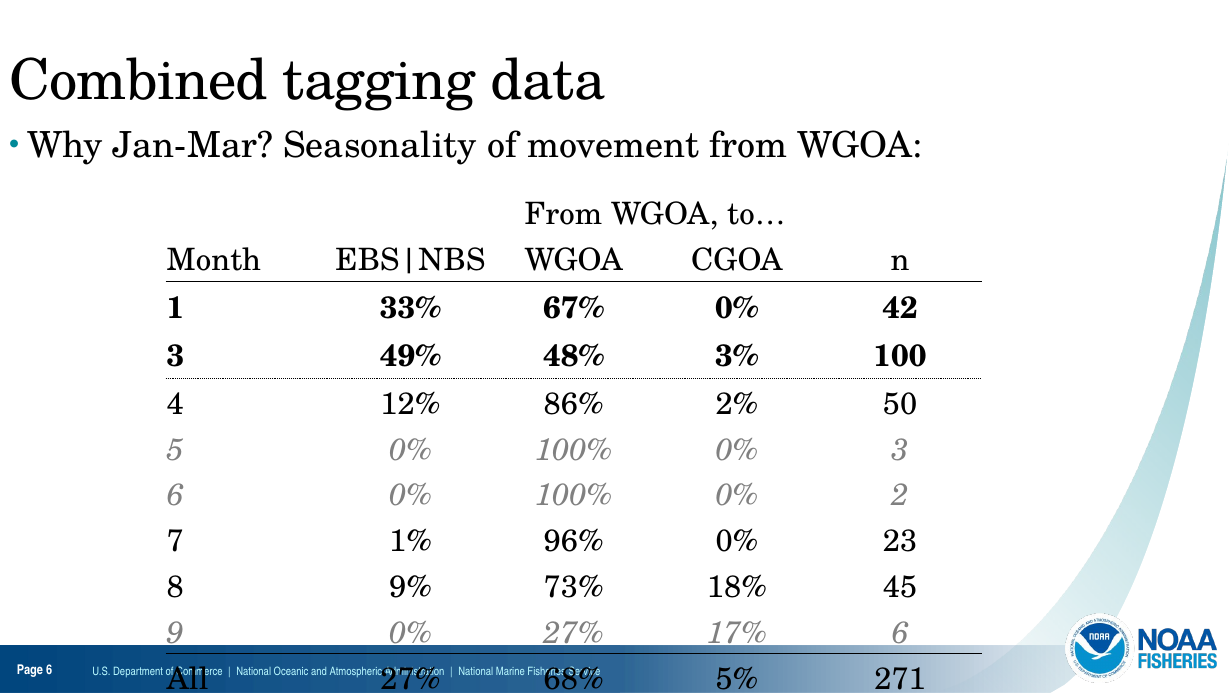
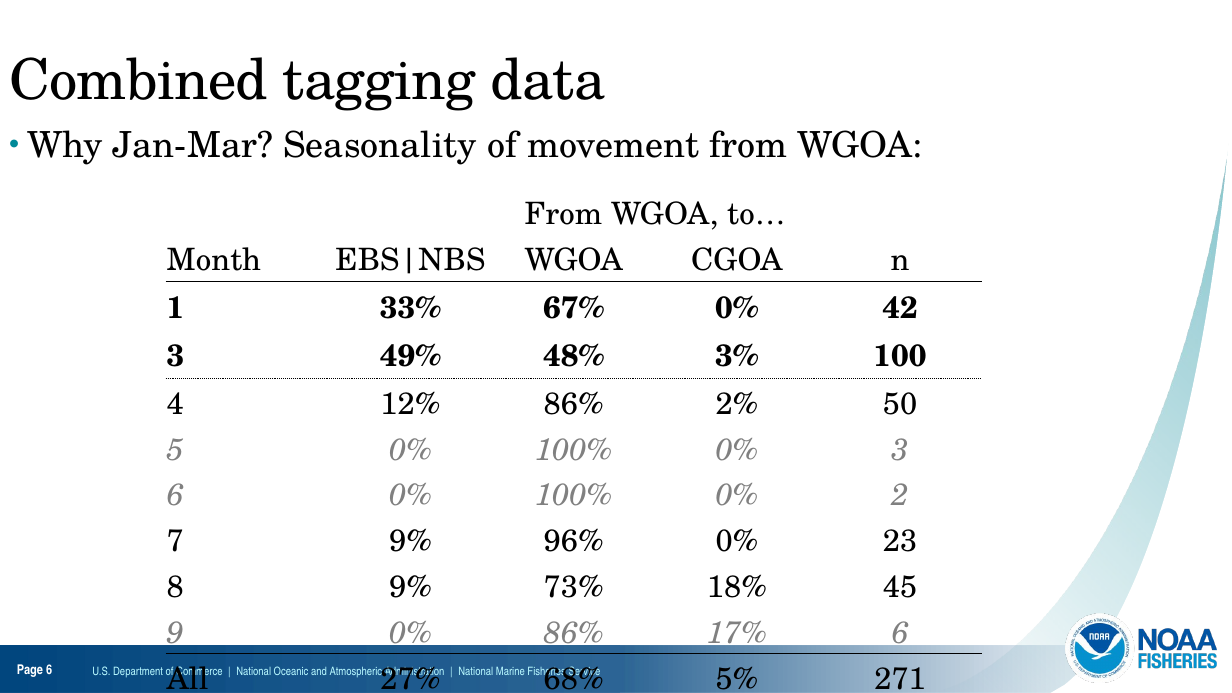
7 1%: 1% -> 9% (411, 541)
0% 27%: 27% -> 86% (574, 633)
